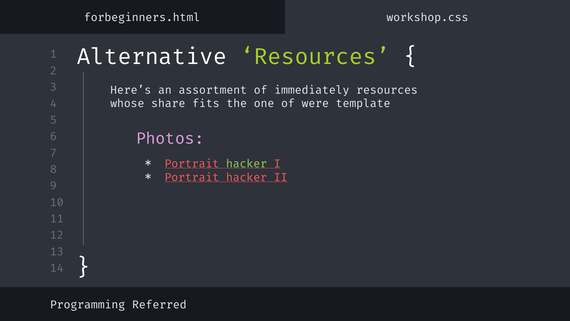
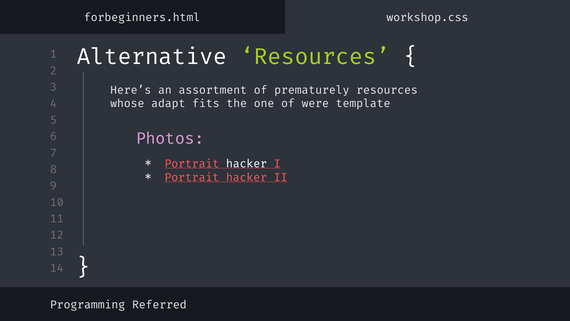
immediately: immediately -> prematurely (312, 90)
share: share -> adapt (168, 103)
hacker colour: light green -> white (247, 164)
